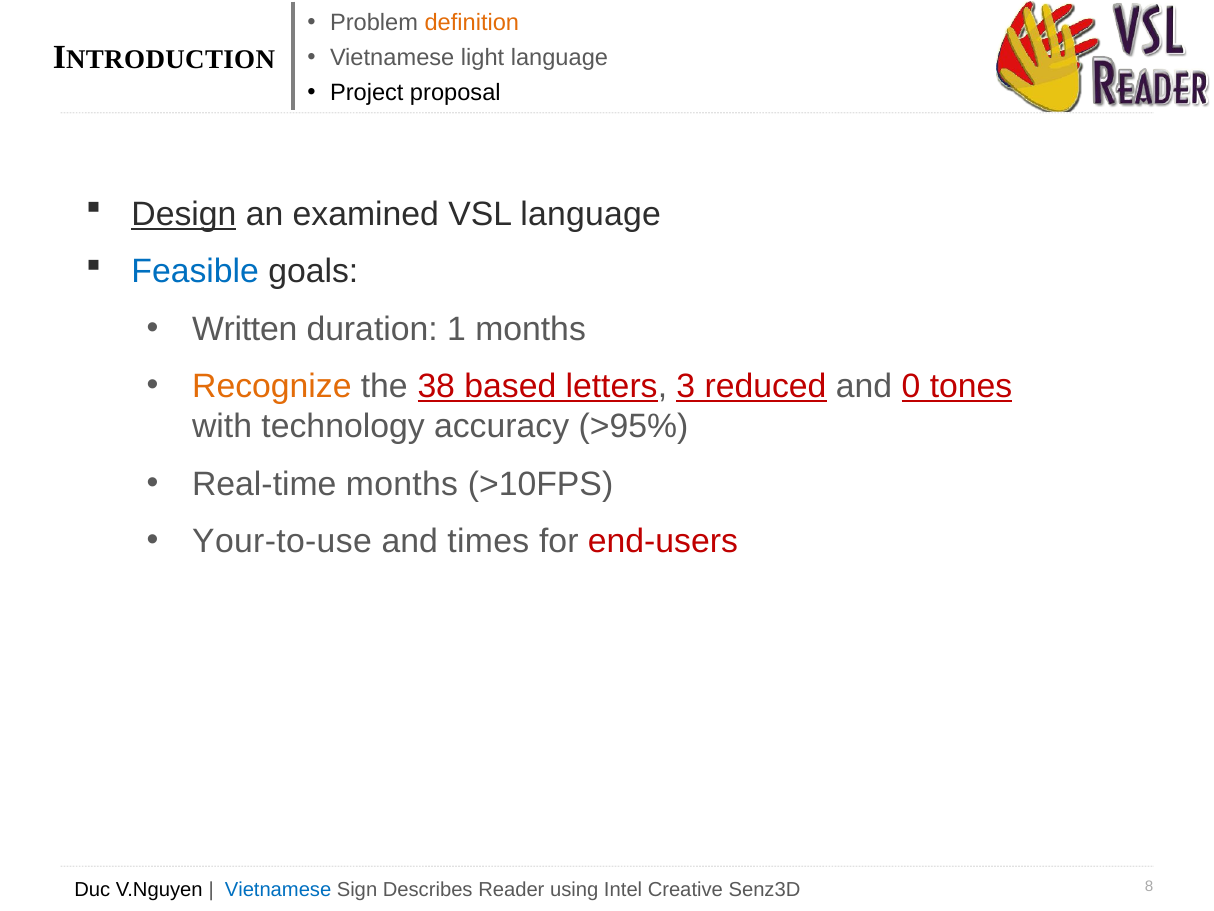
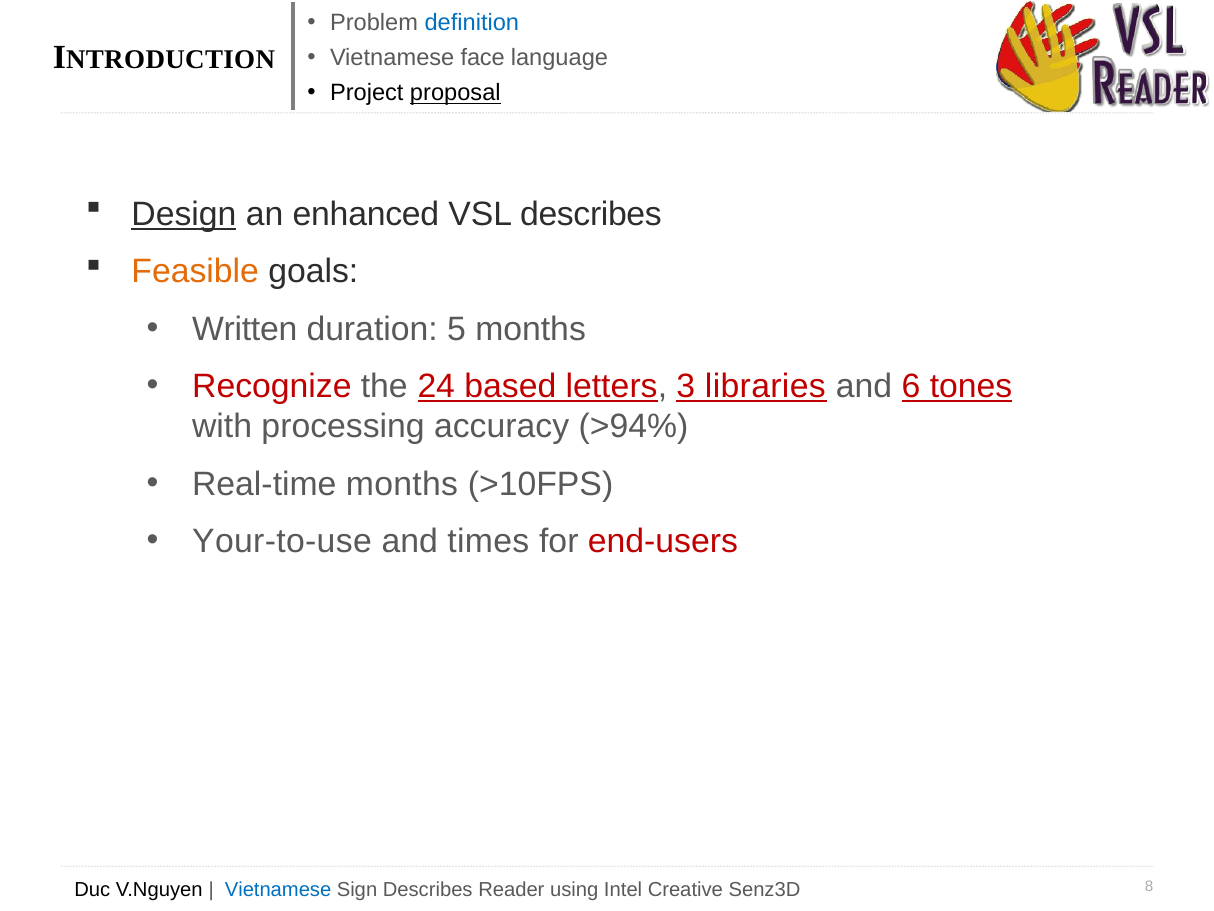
definition colour: orange -> blue (472, 23)
light: light -> face (483, 58)
proposal underline: none -> present (455, 93)
examined: examined -> enhanced (366, 214)
VSL language: language -> describes (591, 214)
Feasible colour: blue -> orange (195, 271)
1: 1 -> 5 (457, 329)
Recognize colour: orange -> red (272, 386)
38: 38 -> 24 (436, 386)
reduced: reduced -> libraries (765, 386)
0: 0 -> 6 (911, 386)
technology: technology -> processing (343, 427)
>95%: >95% -> >94% (633, 427)
